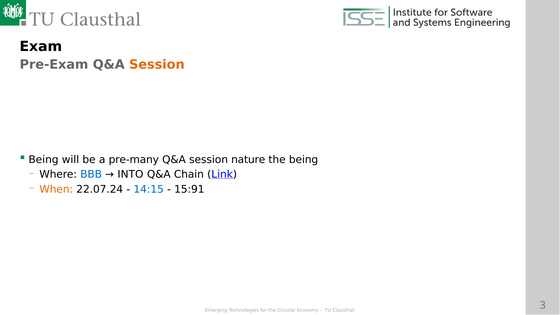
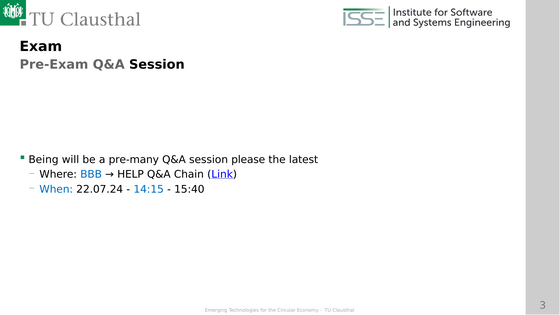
Session colour: orange -> black (157, 65)
nature: nature -> please (248, 160)
the being: being -> latest (304, 160)
INTO: INTO -> HELP (131, 175)
When colour: orange -> blue (56, 189)
15:91: 15:91 -> 15:40 (189, 189)
